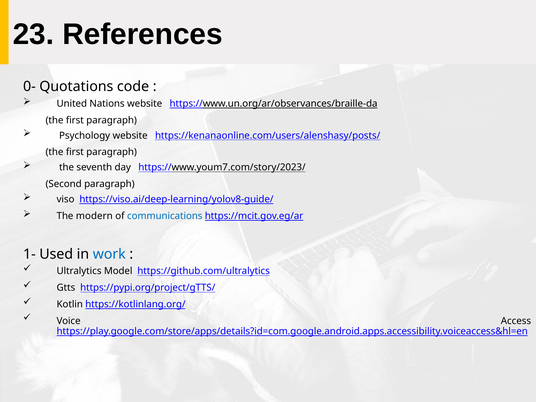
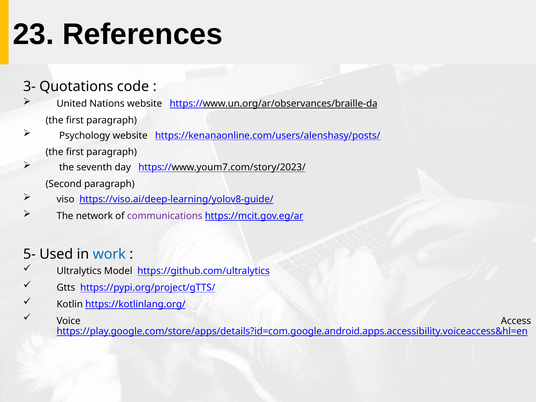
0-: 0- -> 3- (29, 86)
modern: modern -> network (94, 216)
communications colour: blue -> purple (165, 216)
1-: 1- -> 5- (29, 254)
